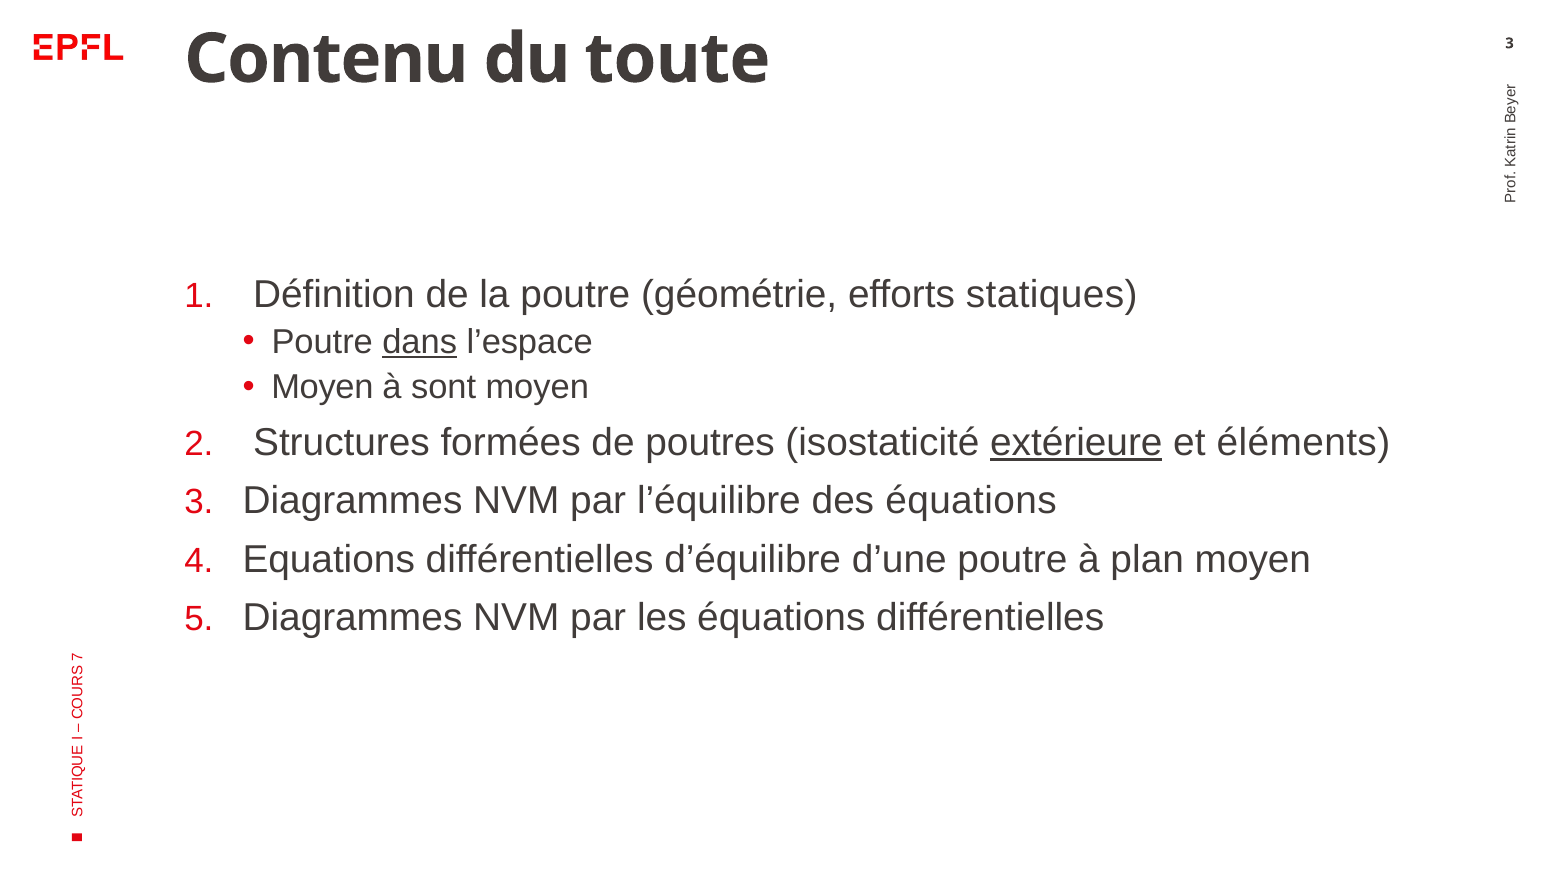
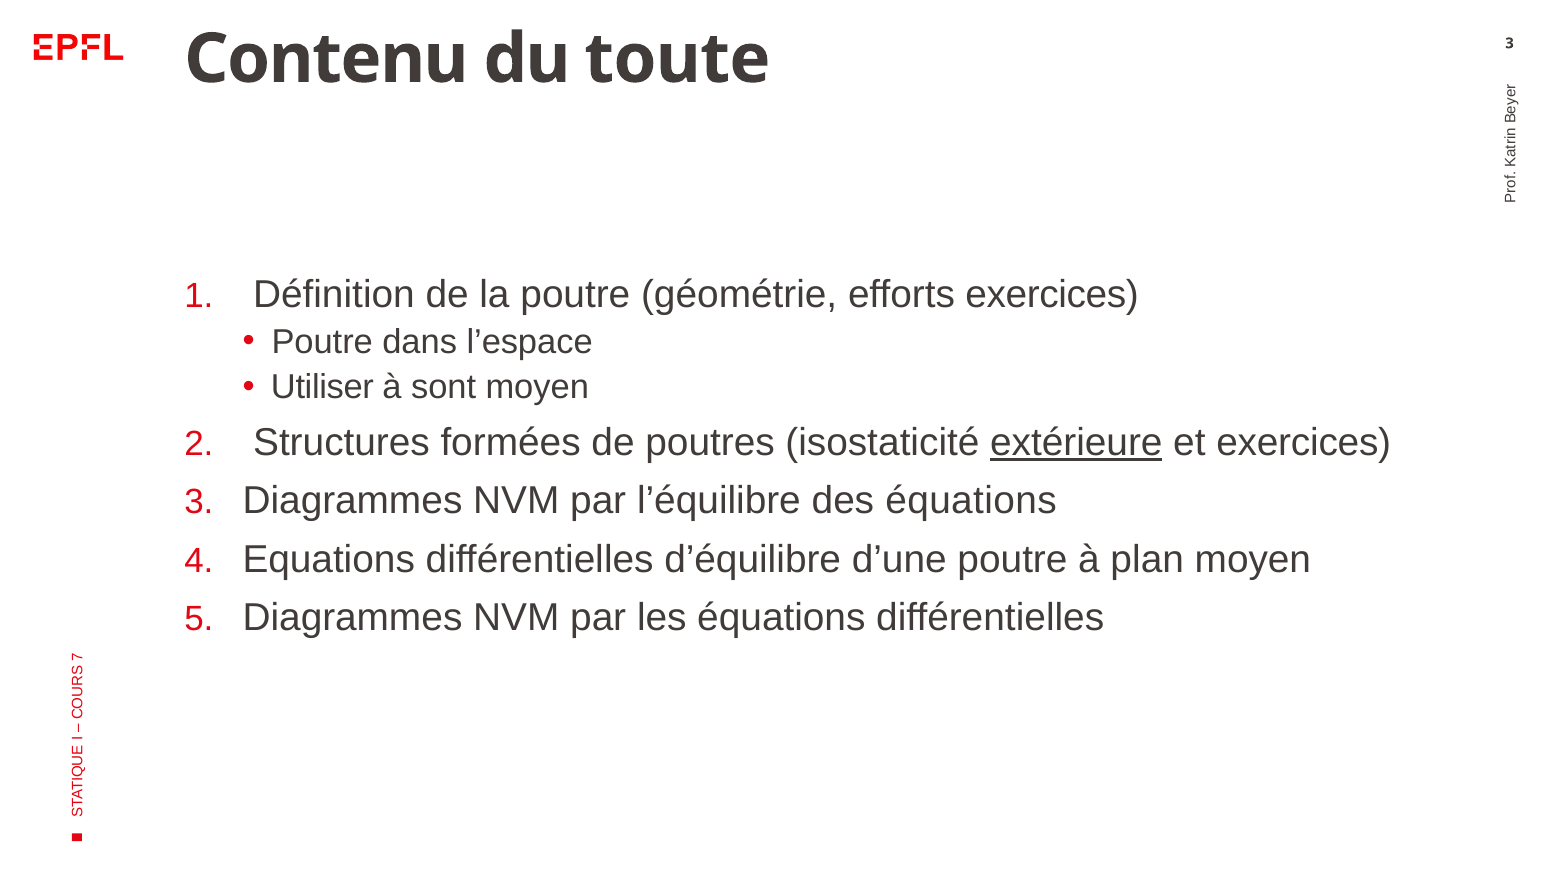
efforts statiques: statiques -> exercices (1052, 294)
dans underline: present -> none (420, 342)
Moyen: Moyen -> Utiliser (322, 387)
et éléments: éléments -> exercices (1304, 443)
